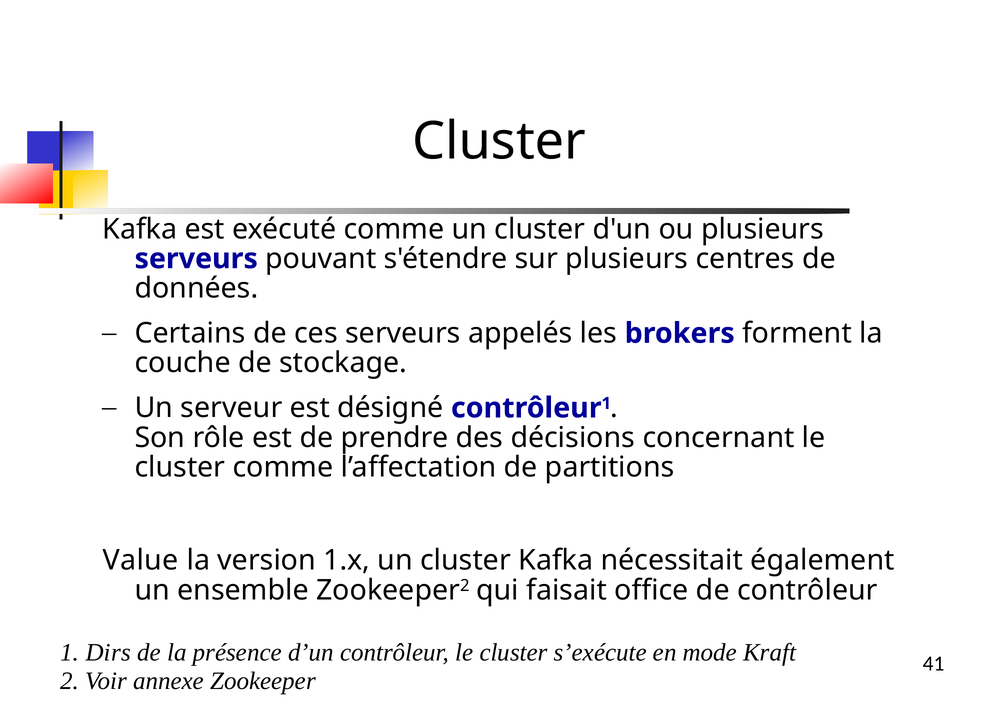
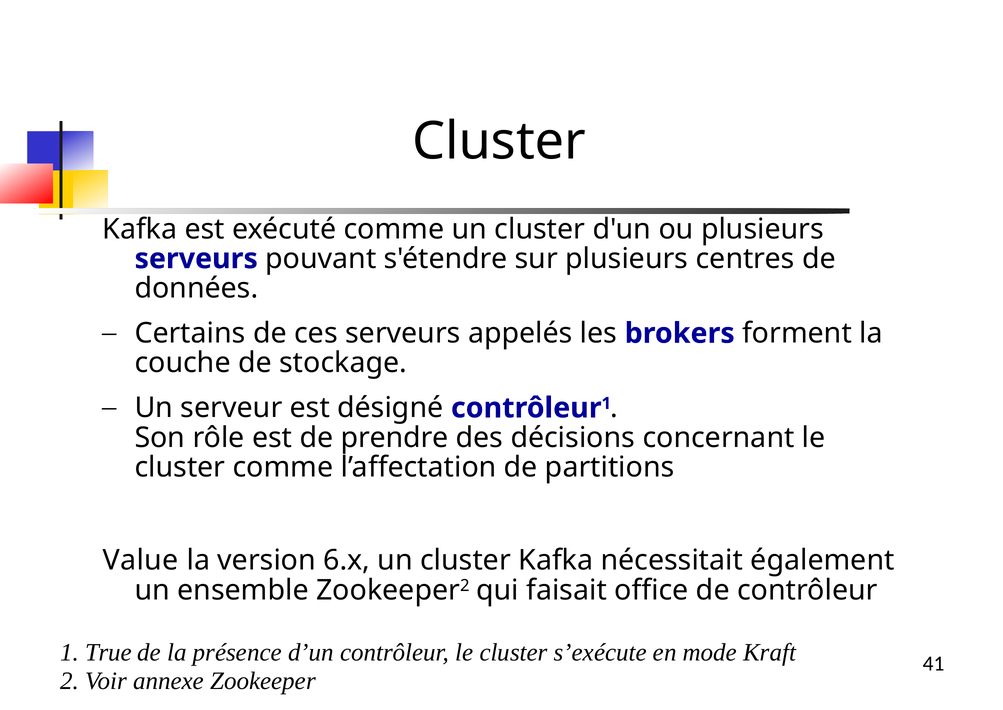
1.x: 1.x -> 6.x (347, 560)
Dirs: Dirs -> True (108, 652)
